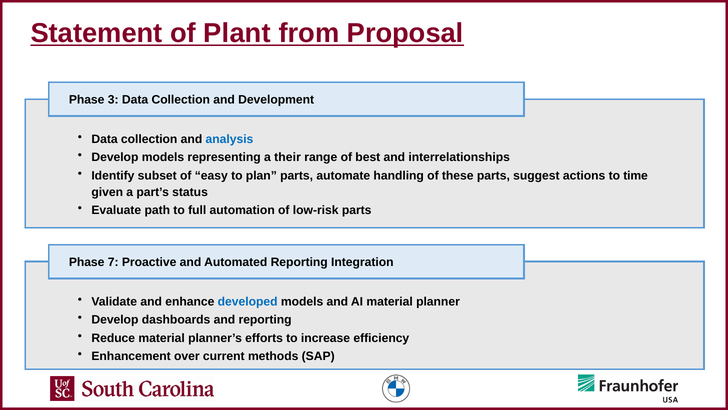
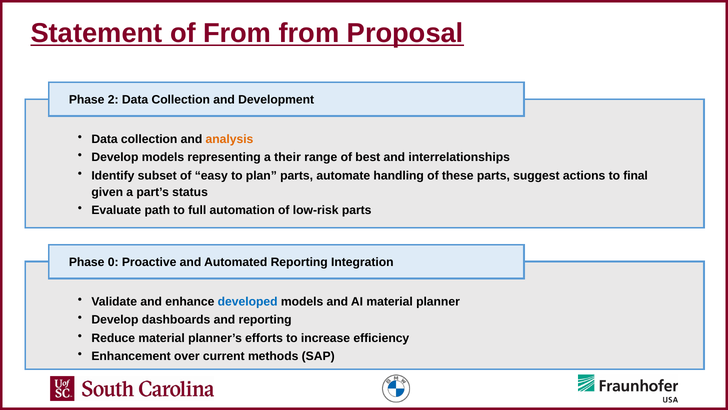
of Plant: Plant -> From (237, 33)
3: 3 -> 2 (113, 100)
analysis colour: blue -> orange (229, 139)
time: time -> final (636, 175)
7: 7 -> 0 (113, 262)
